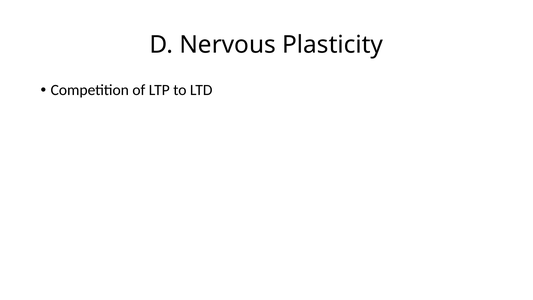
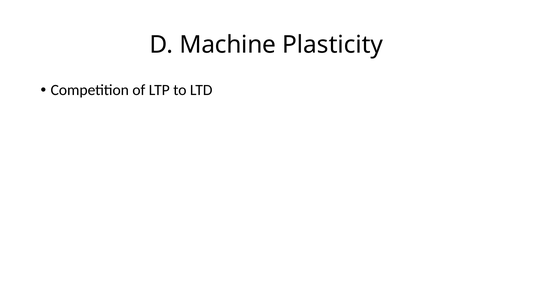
Nervous: Nervous -> Machine (228, 45)
